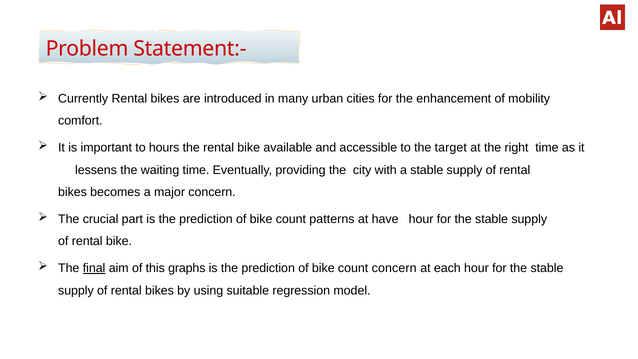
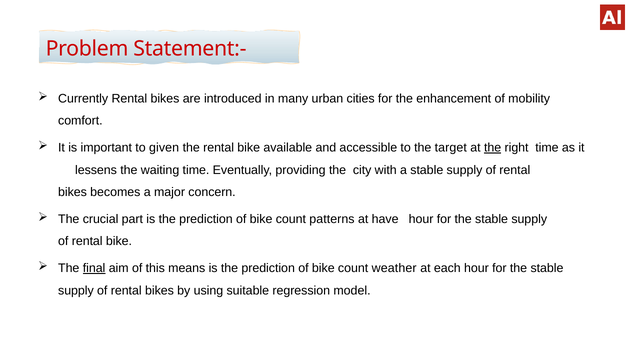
hours: hours -> given (164, 148)
the underline: none -> present (493, 148)
graphs: graphs -> means (187, 268)
count concern: concern -> weather (394, 268)
